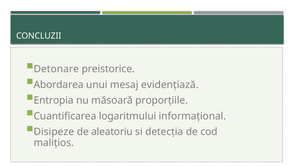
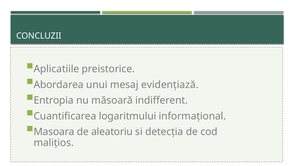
Detonare: Detonare -> Aplicatiile (56, 69)
proporțiile: proporțiile -> indifferent (162, 100)
Disipeze: Disipeze -> Masoara (54, 131)
